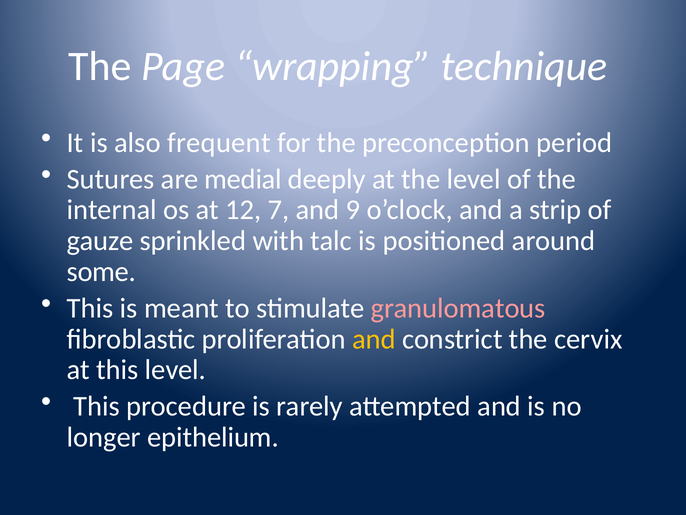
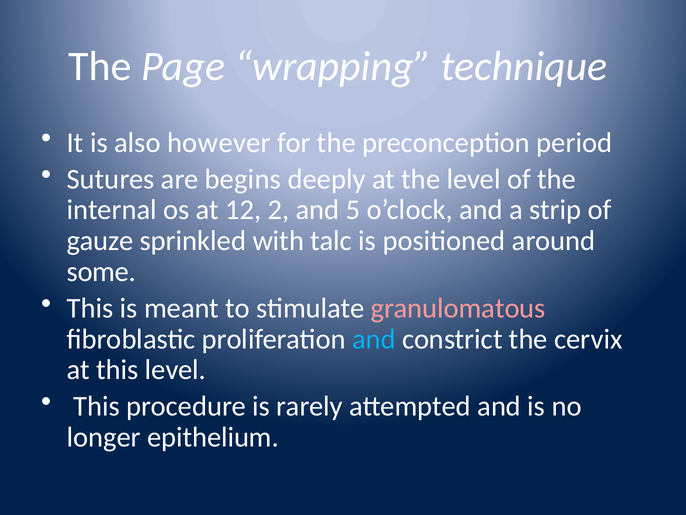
frequent: frequent -> however (219, 143)
medial: medial -> begins (243, 179)
7: 7 -> 2 (279, 210)
9: 9 -> 5 (353, 210)
and colour: yellow -> light blue (374, 339)
